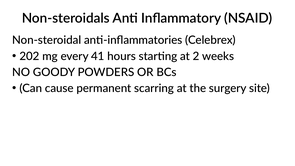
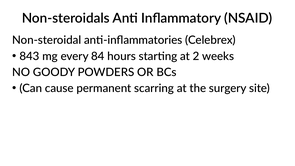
202: 202 -> 843 (29, 56)
41: 41 -> 84 (98, 56)
